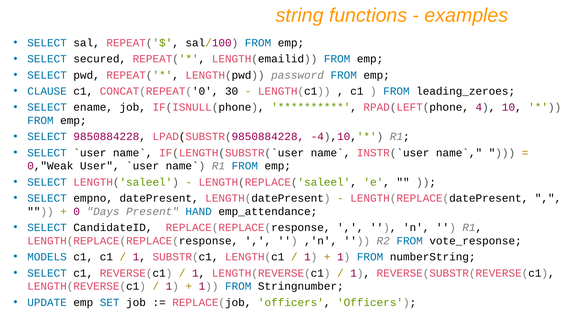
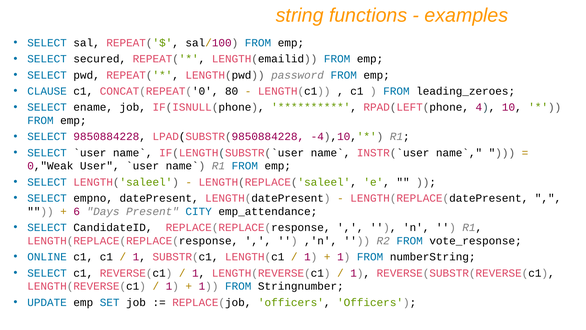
30: 30 -> 80 (232, 91)
0: 0 -> 6 (77, 211)
HAND: HAND -> CITY (199, 211)
MODELS: MODELS -> ONLINE (47, 257)
